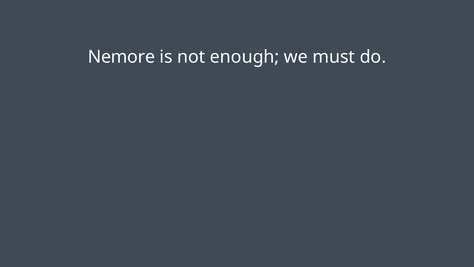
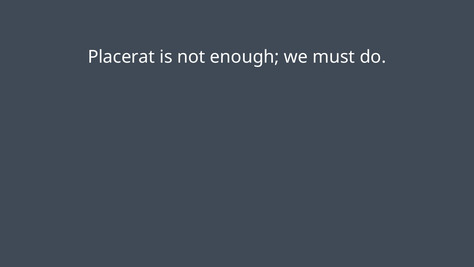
Nemore: Nemore -> Placerat (121, 57)
